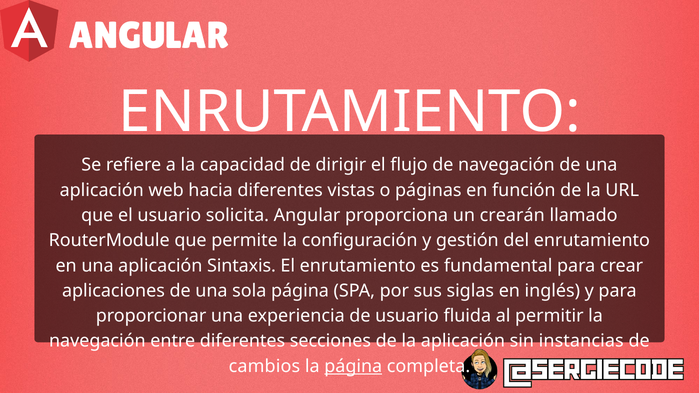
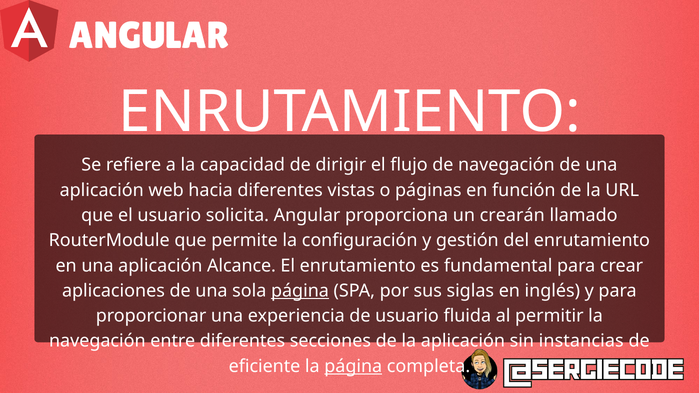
Sintaxis: Sintaxis -> Alcance (241, 266)
página underline: none -> present (300, 291)
cambios: cambios -> eficiente (265, 366)
